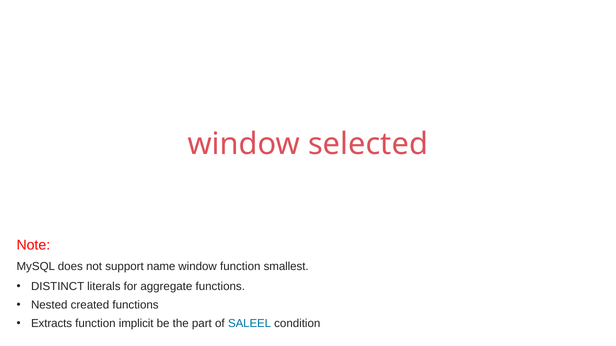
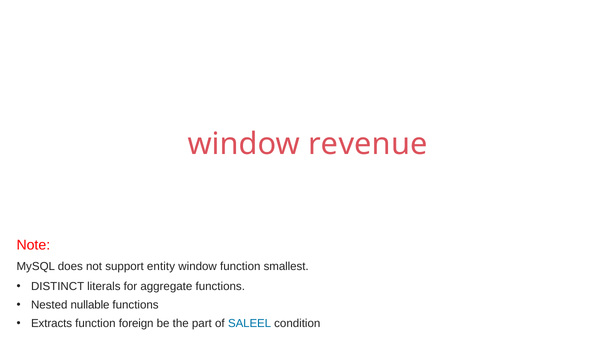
selected: selected -> revenue (368, 144)
name: name -> entity (161, 267)
created: created -> nullable (90, 305)
implicit: implicit -> foreign (136, 324)
